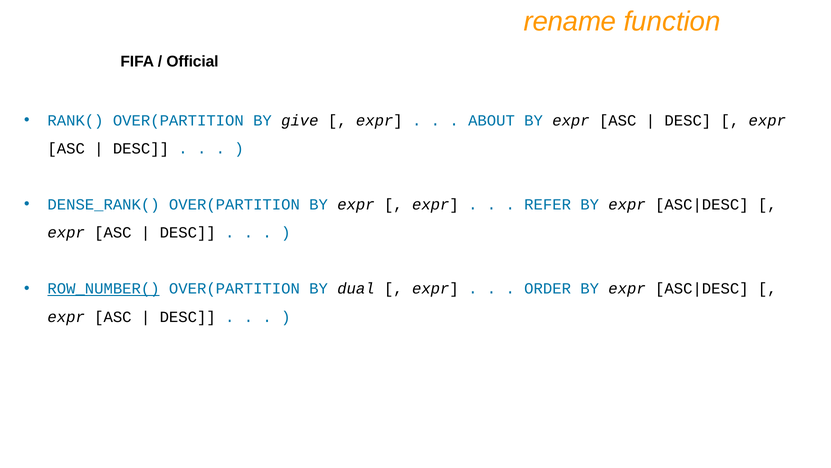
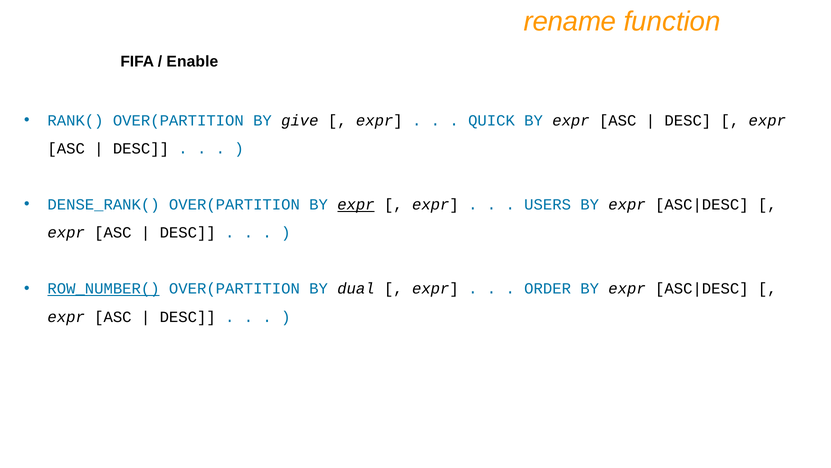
Official: Official -> Enable (192, 61)
ABOUT: ABOUT -> QUICK (492, 120)
expr underline: none -> present (356, 204)
REFER: REFER -> USERS (548, 204)
